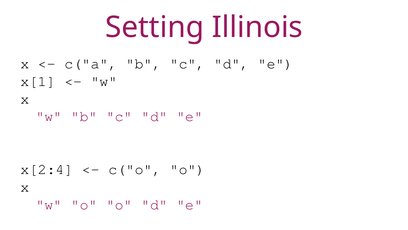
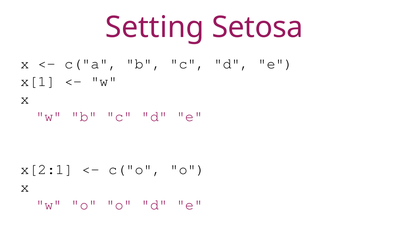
Illinois: Illinois -> Setosa (257, 27)
x[2:4: x[2:4 -> x[2:1 (47, 169)
